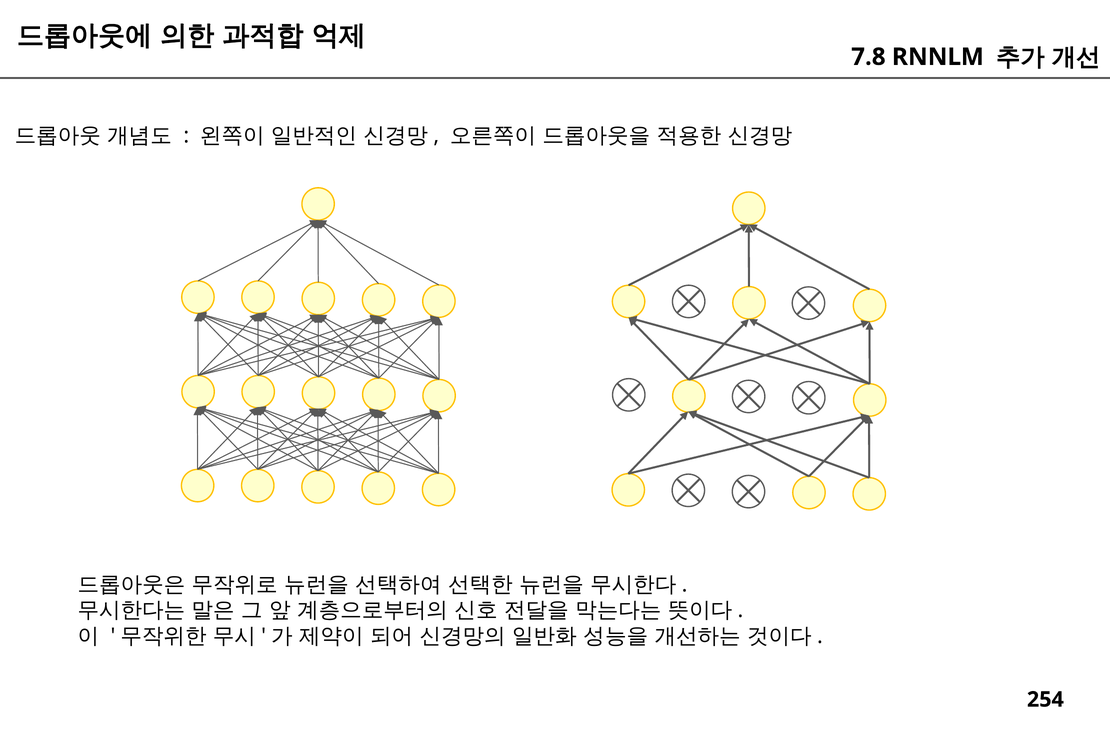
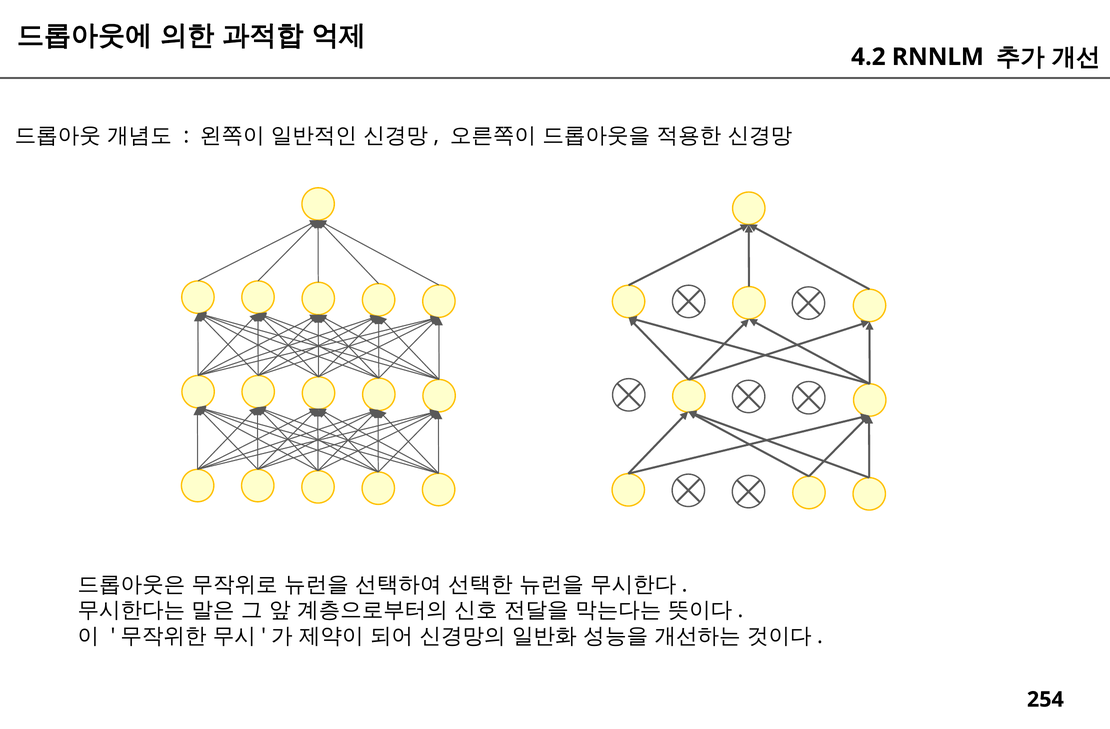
7.8: 7.8 -> 4.2 (868, 57)
